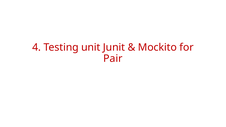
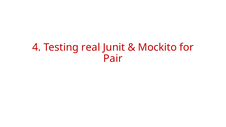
unit: unit -> real (91, 47)
